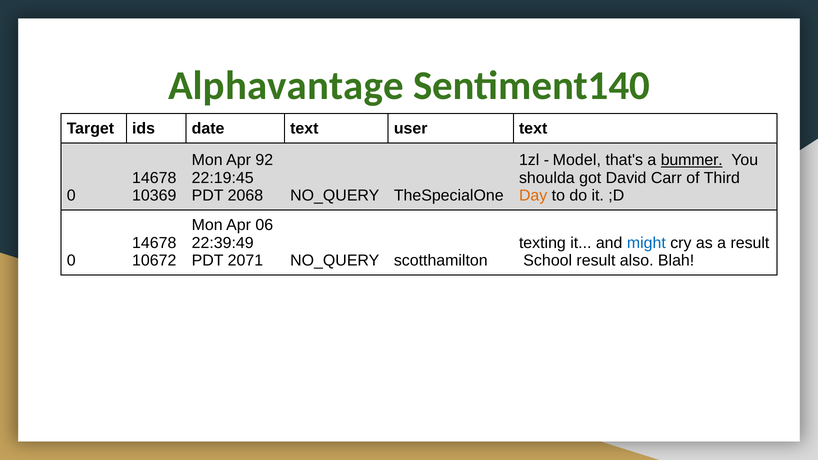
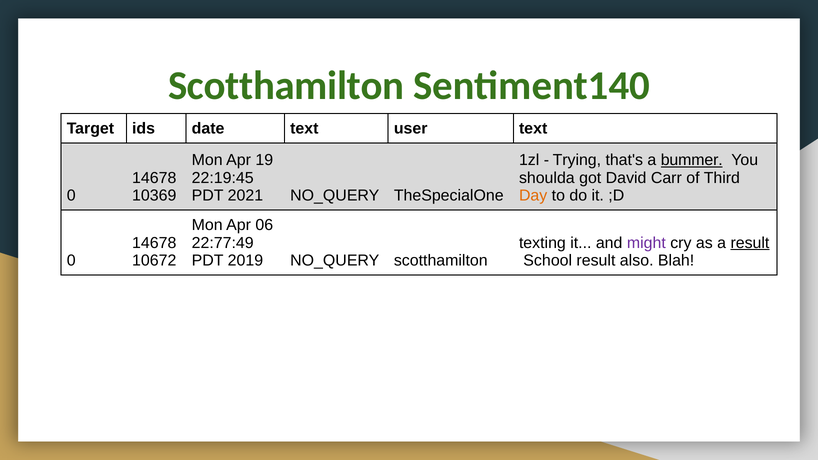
Alphavantage: Alphavantage -> Scotthamilton (286, 86)
92: 92 -> 19 (264, 160)
Model: Model -> Trying (577, 160)
2068: 2068 -> 2021 (245, 196)
22:39:49: 22:39:49 -> 22:77:49 (223, 243)
might colour: blue -> purple (646, 243)
result underline: none -> present (750, 243)
2071: 2071 -> 2019 (245, 261)
